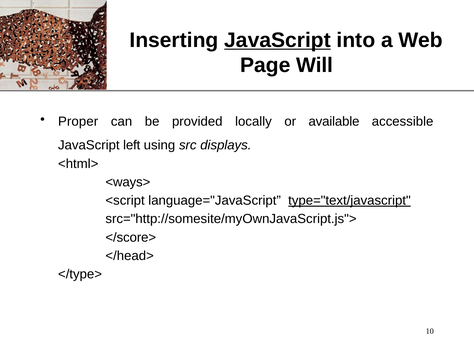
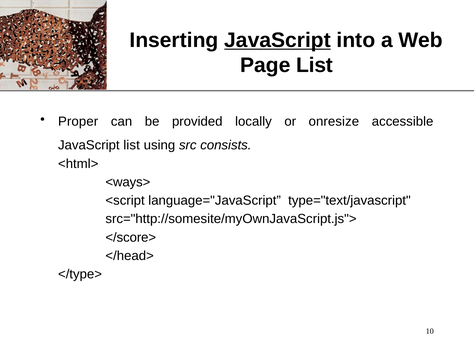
Page Will: Will -> List (314, 65)
available: available -> onresize (334, 122)
JavaScript left: left -> list (132, 145)
displays: displays -> consists (226, 145)
type="text/javascript underline: present -> none (349, 201)
